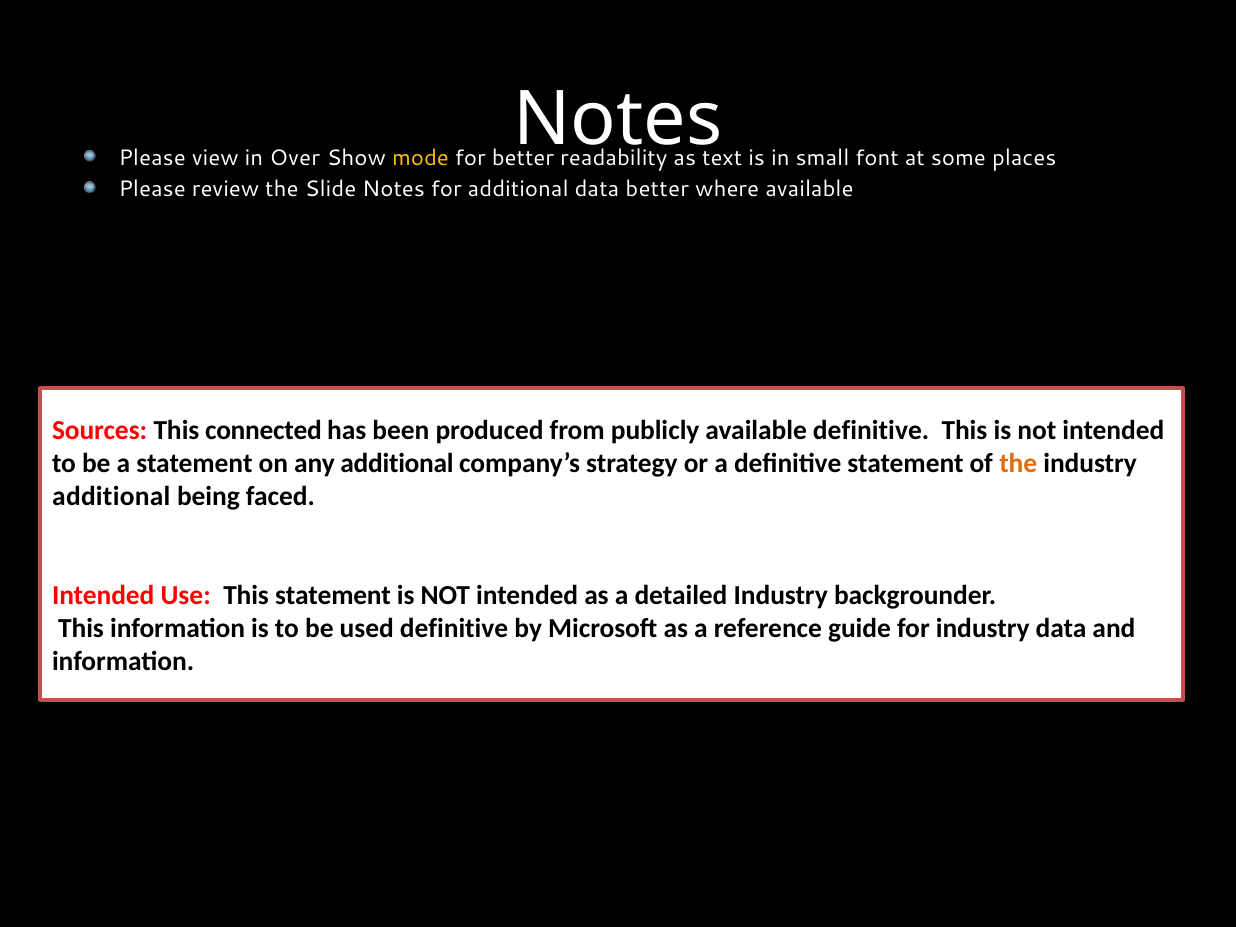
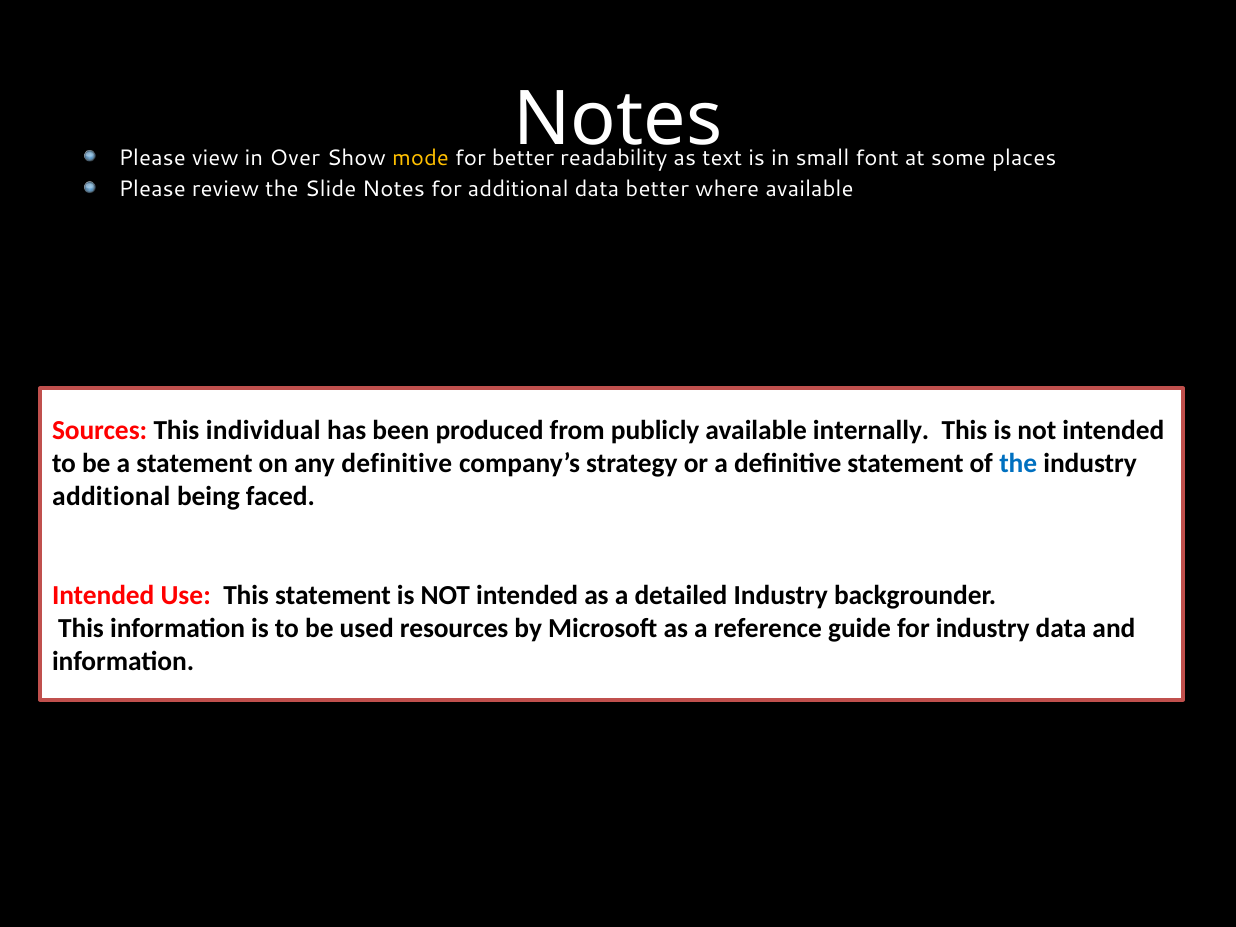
connected: connected -> individual (263, 431)
available definitive: definitive -> internally (871, 431)
any additional: additional -> definitive (397, 464)
the colour: orange -> blue (1018, 464)
used definitive: definitive -> resources (454, 628)
